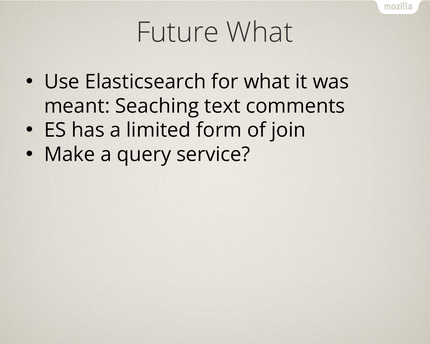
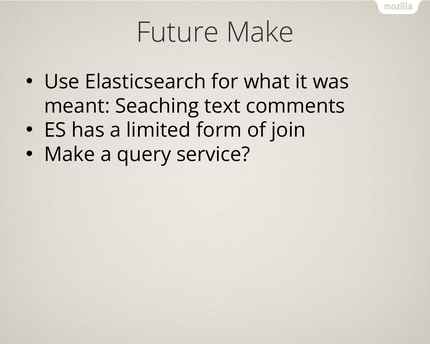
Future What: What -> Make (260, 33)
